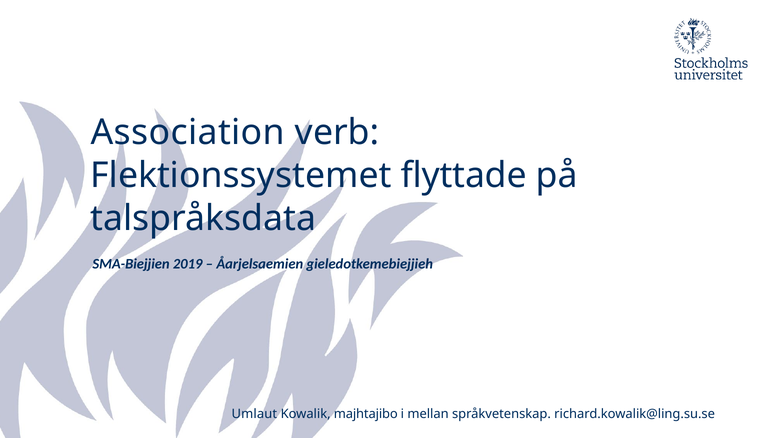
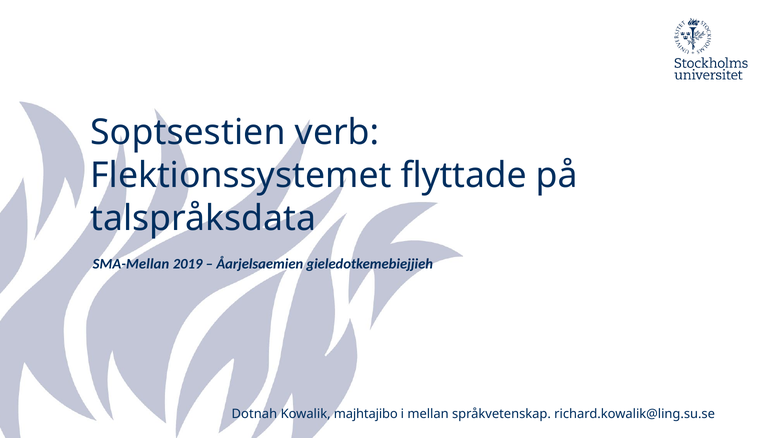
Association: Association -> Soptsestien (188, 133)
SMA-Biejjien: SMA-Biejjien -> SMA-Mellan (131, 264)
Umlaut: Umlaut -> Dotnah (254, 414)
